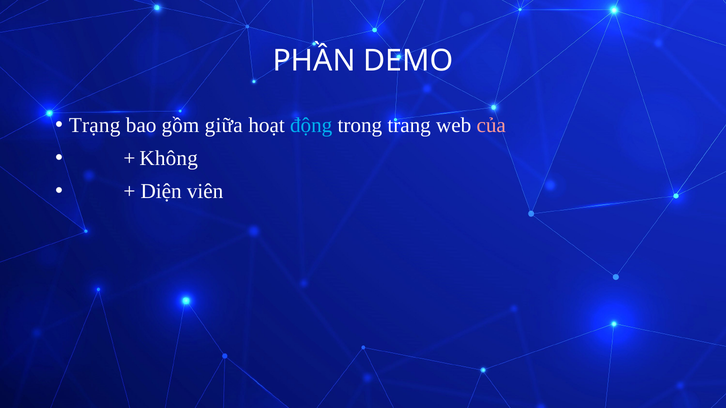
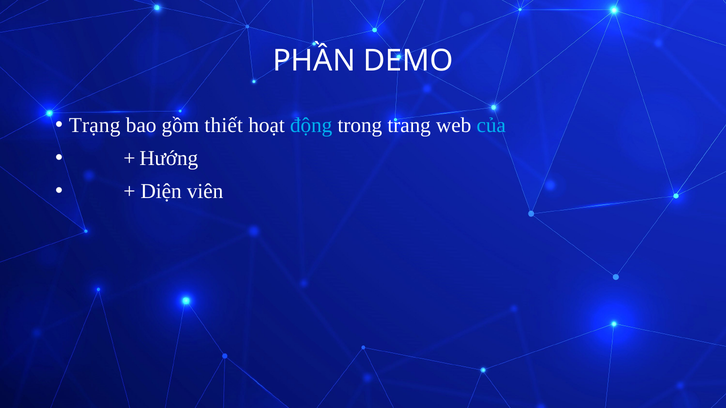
giữa: giữa -> thiết (224, 126)
của colour: pink -> light blue (491, 126)
Không: Không -> Hướng (169, 159)
